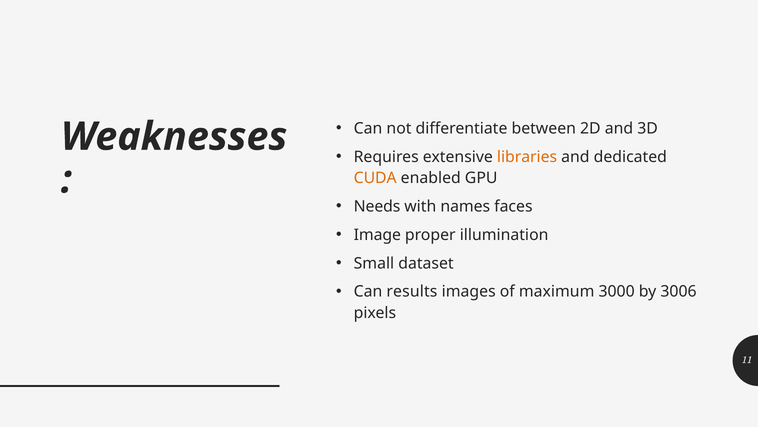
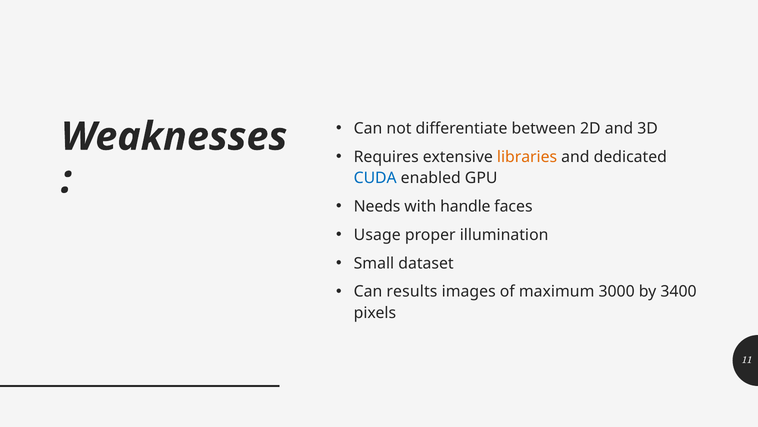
CUDA colour: orange -> blue (375, 178)
names: names -> handle (465, 206)
Image: Image -> Usage (377, 235)
3006: 3006 -> 3400 (679, 291)
